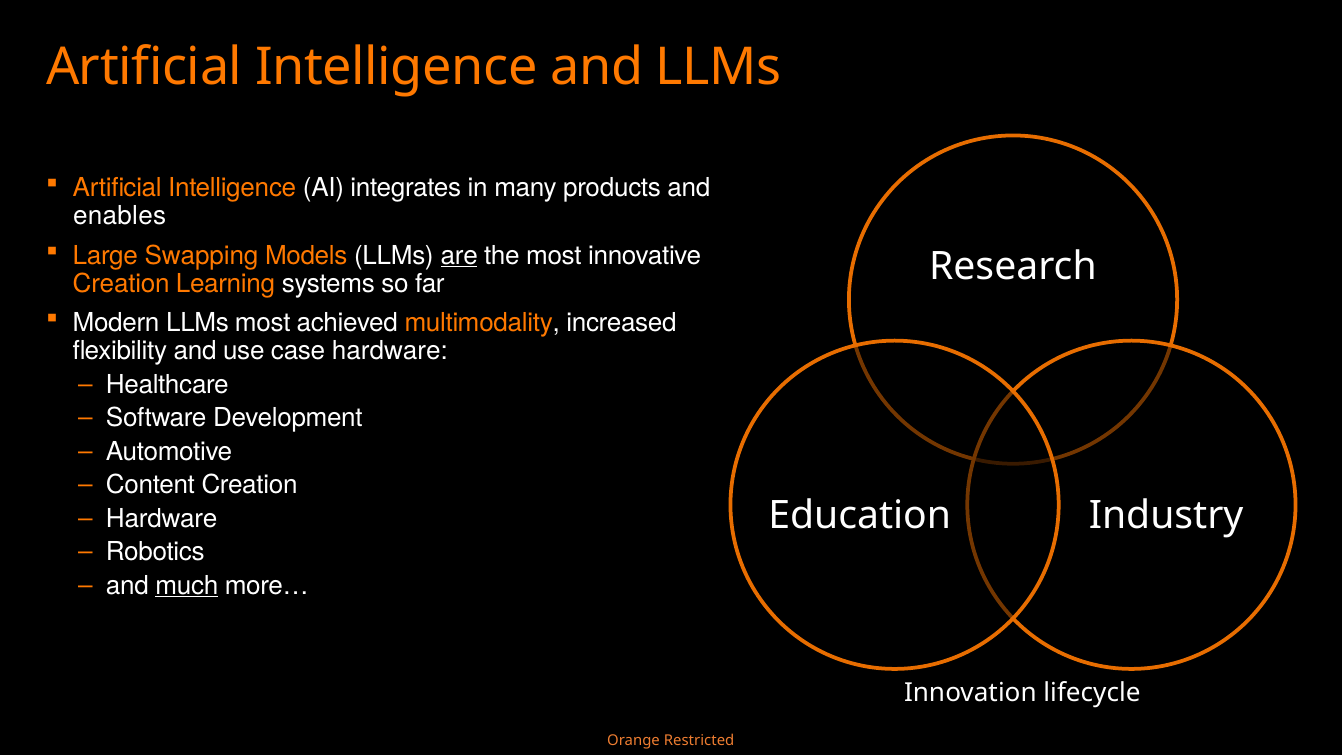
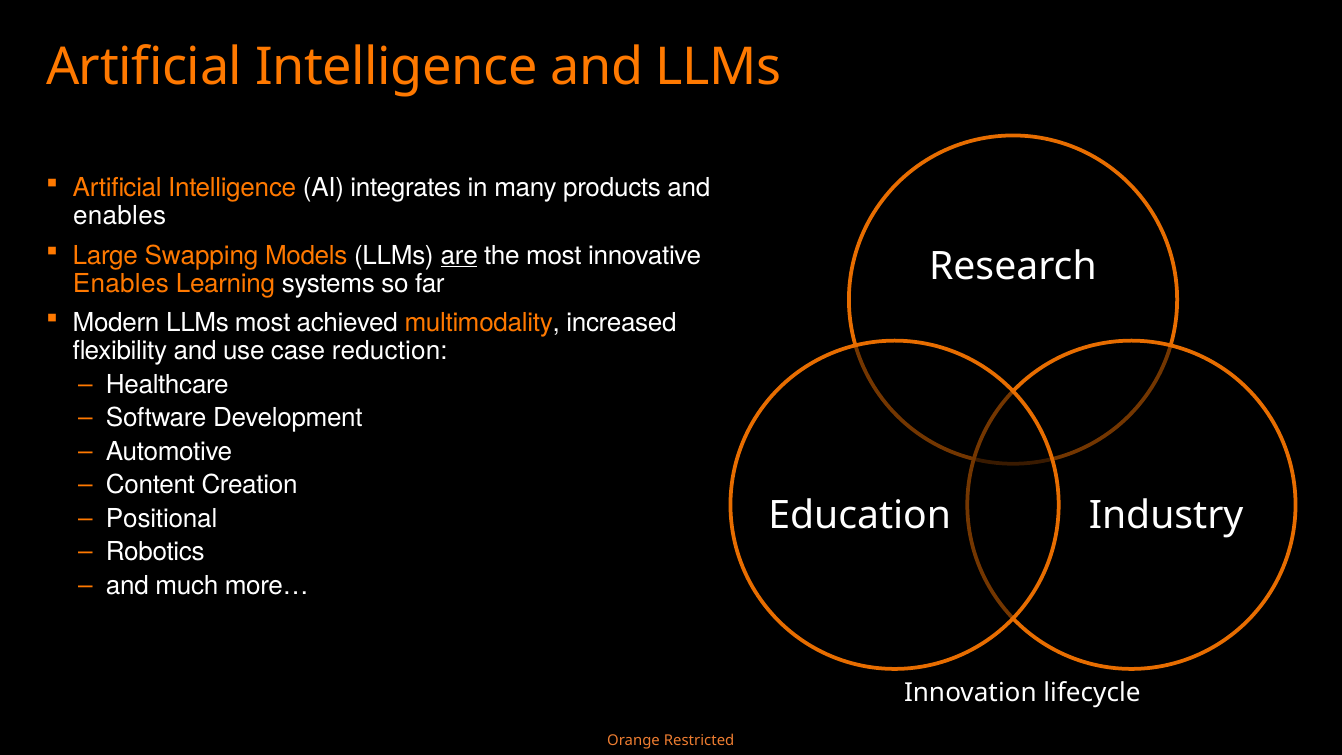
Creation: Creation -> Enables (121, 284)
case hardware: hardware -> reduction (390, 351)
Hardware: Hardware -> Positional (162, 518)
much underline: present -> none (187, 585)
